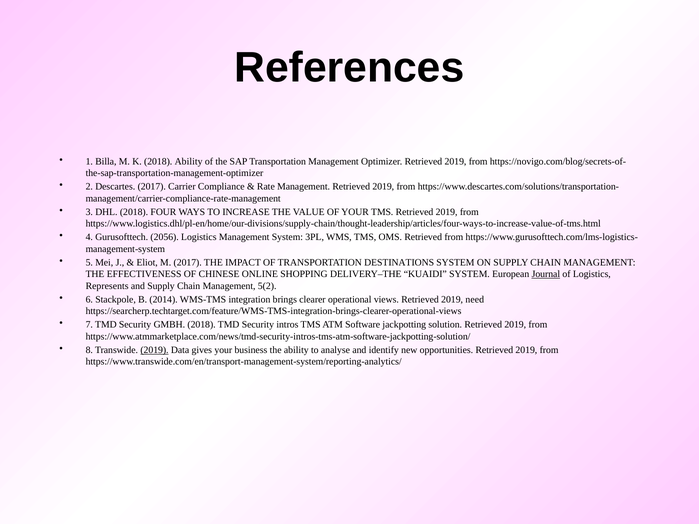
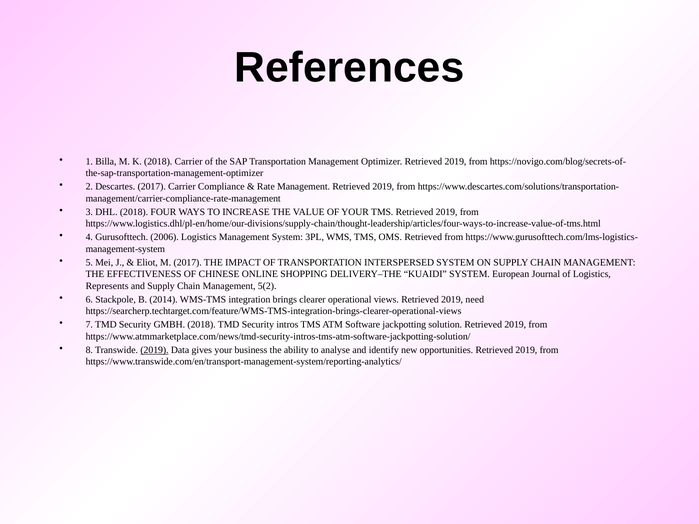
2018 Ability: Ability -> Carrier (189, 161)
2056: 2056 -> 2006 (165, 237)
DESTINATIONS: DESTINATIONS -> INTERSPERSED (399, 263)
Journal underline: present -> none (546, 274)
